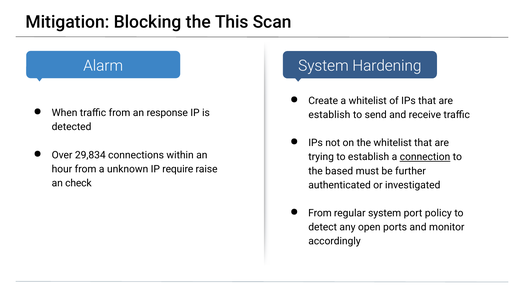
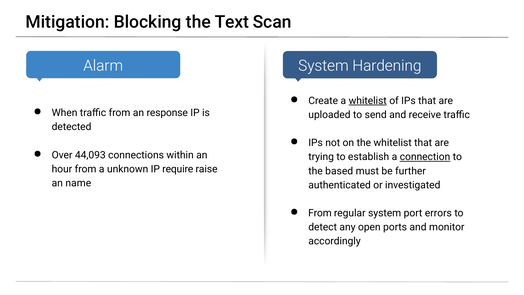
This: This -> Text (232, 22)
whitelist underline: none -> present (368, 101)
establish: establish -> uploaded (329, 115)
29,834: 29,834 -> 44,093 (90, 155)
check: check -> name (78, 183)
policy: policy -> errors (438, 213)
